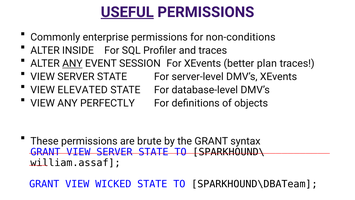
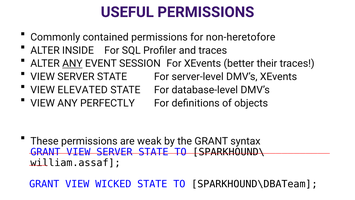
USEFUL underline: present -> none (127, 12)
enterprise: enterprise -> contained (106, 37)
non-conditions: non-conditions -> non-heretofore (241, 37)
plan: plan -> their (267, 63)
brute: brute -> weak (149, 141)
